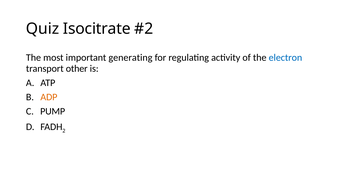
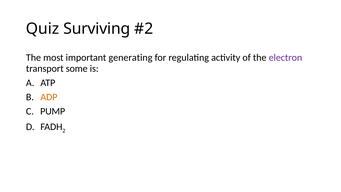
Isocitrate: Isocitrate -> Surviving (97, 29)
electron colour: blue -> purple (285, 58)
other: other -> some (77, 68)
